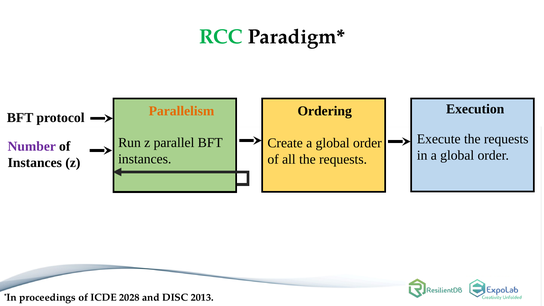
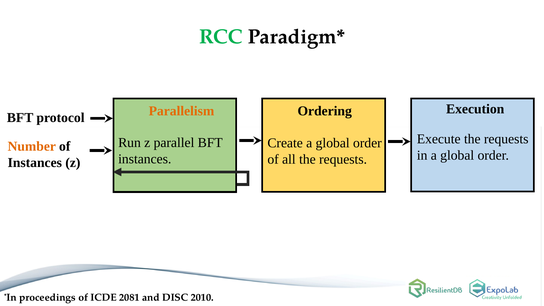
Number colour: purple -> orange (32, 146)
2028: 2028 -> 2081 (129, 298)
2013: 2013 -> 2010 (202, 298)
